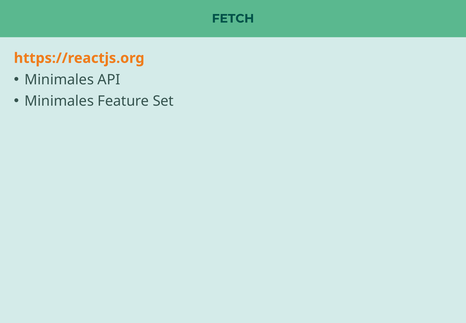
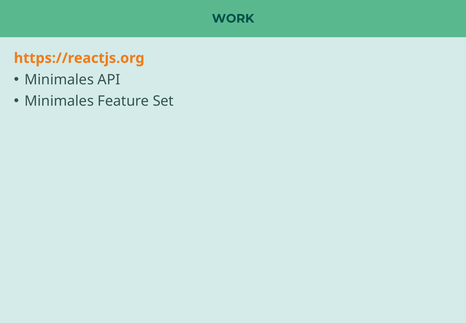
FETCH: FETCH -> WORK (233, 18)
